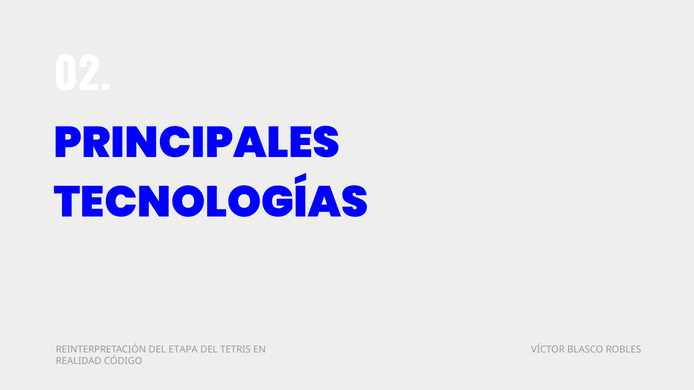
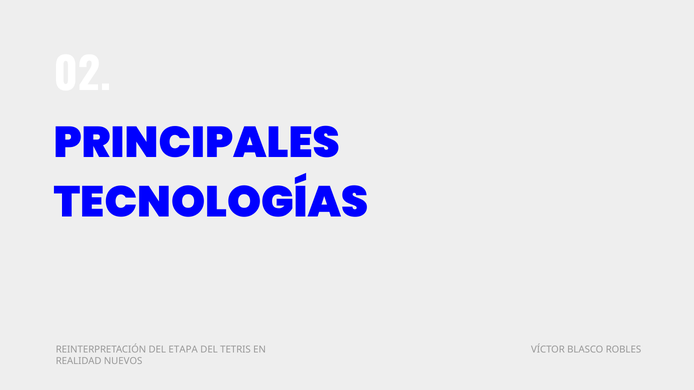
CÓDIGO: CÓDIGO -> NUEVOS (123, 362)
